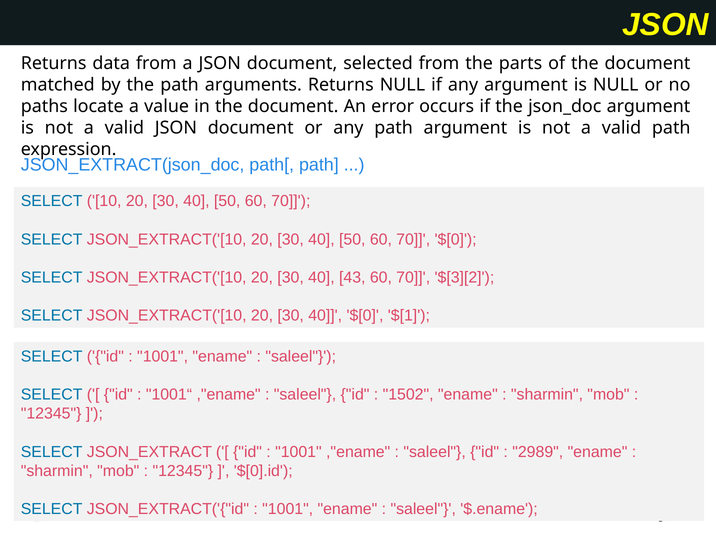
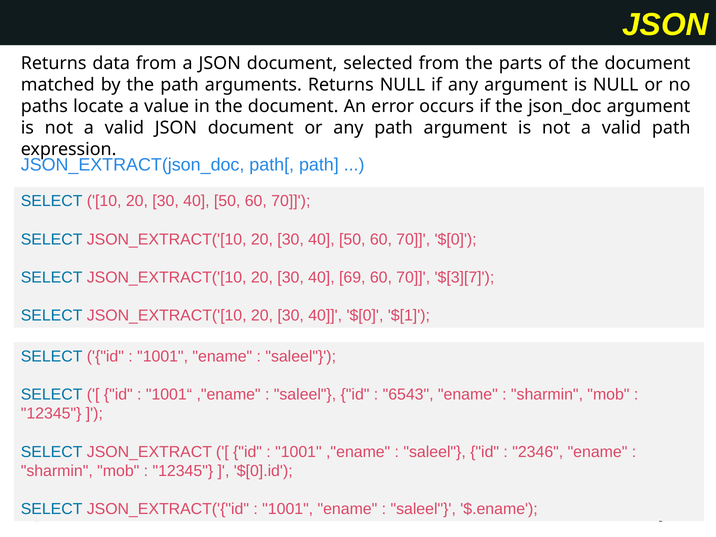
43: 43 -> 69 (352, 278)
$[3][2: $[3][2 -> $[3][7 (464, 278)
1502: 1502 -> 6543 (408, 395)
2989: 2989 -> 2346 (538, 452)
